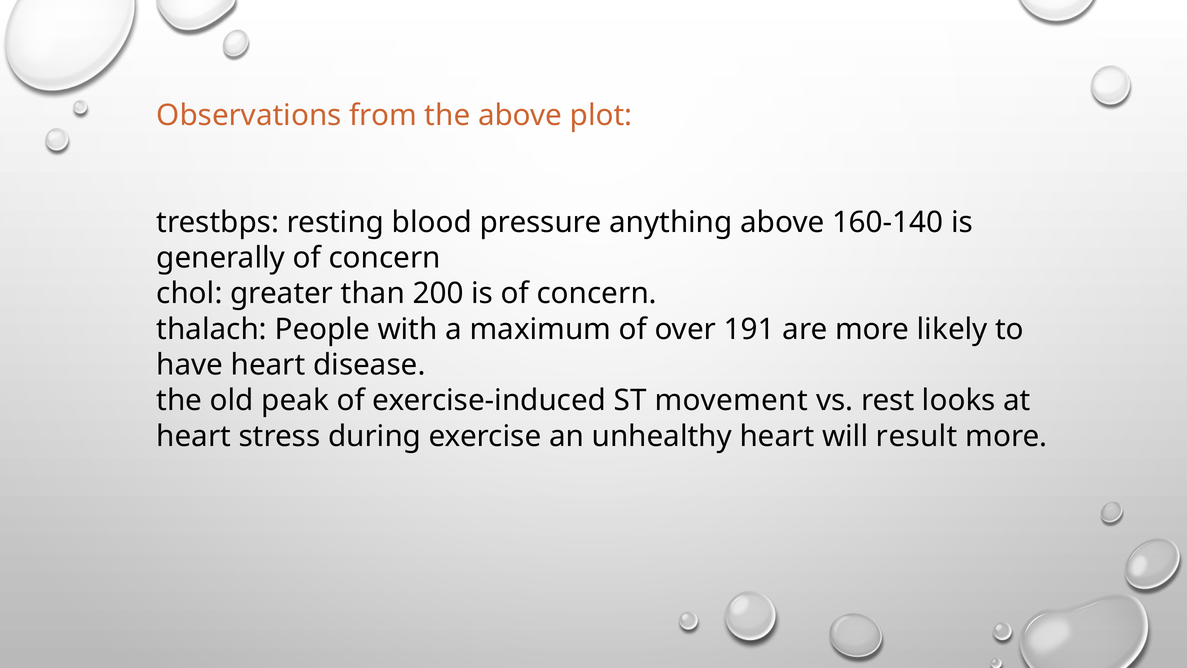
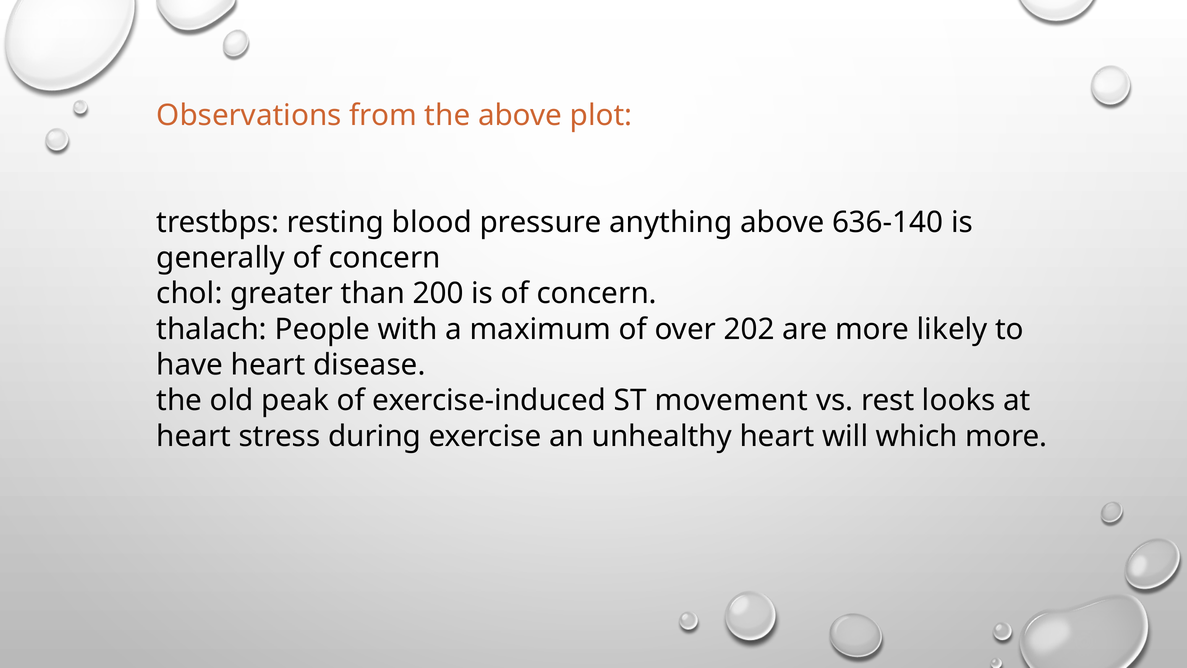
160-140: 160-140 -> 636-140 (888, 222)
191: 191 -> 202 (749, 329)
result: result -> which (917, 436)
